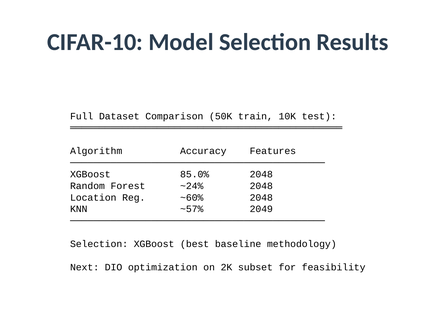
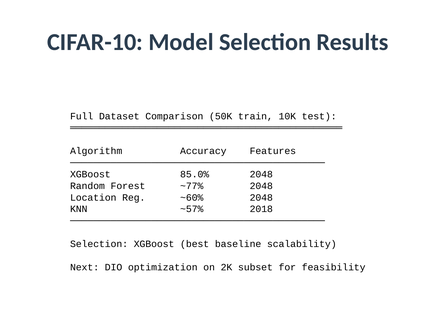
~24%: ~24% -> ~77% (192, 186)
2049: 2049 -> 2018 (261, 209)
methodology: methodology -> scalability (302, 244)
